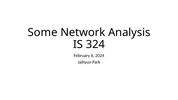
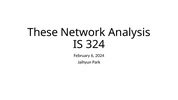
Some: Some -> These (43, 32)
